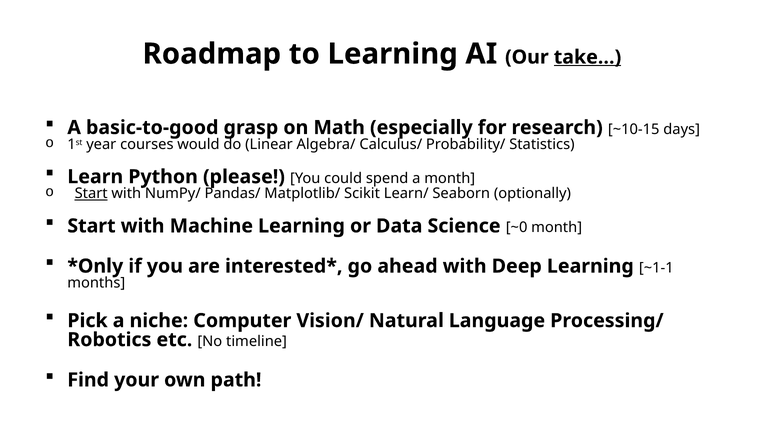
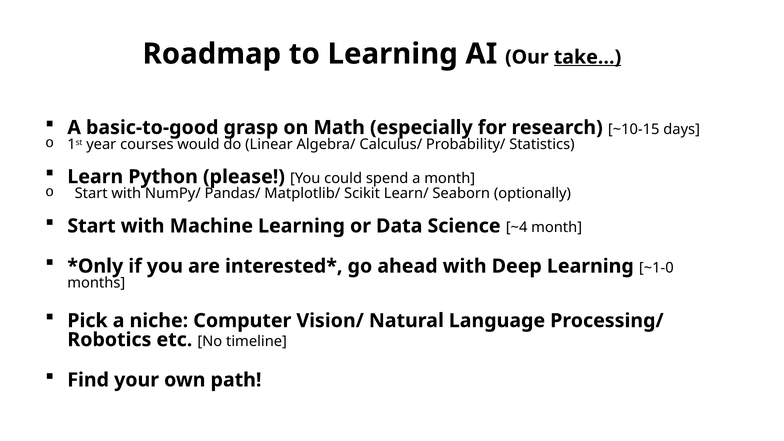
Start underline: present -> none (91, 194)
~0: ~0 -> ~4 (517, 228)
~1-1: ~1-1 -> ~1-0 (656, 268)
